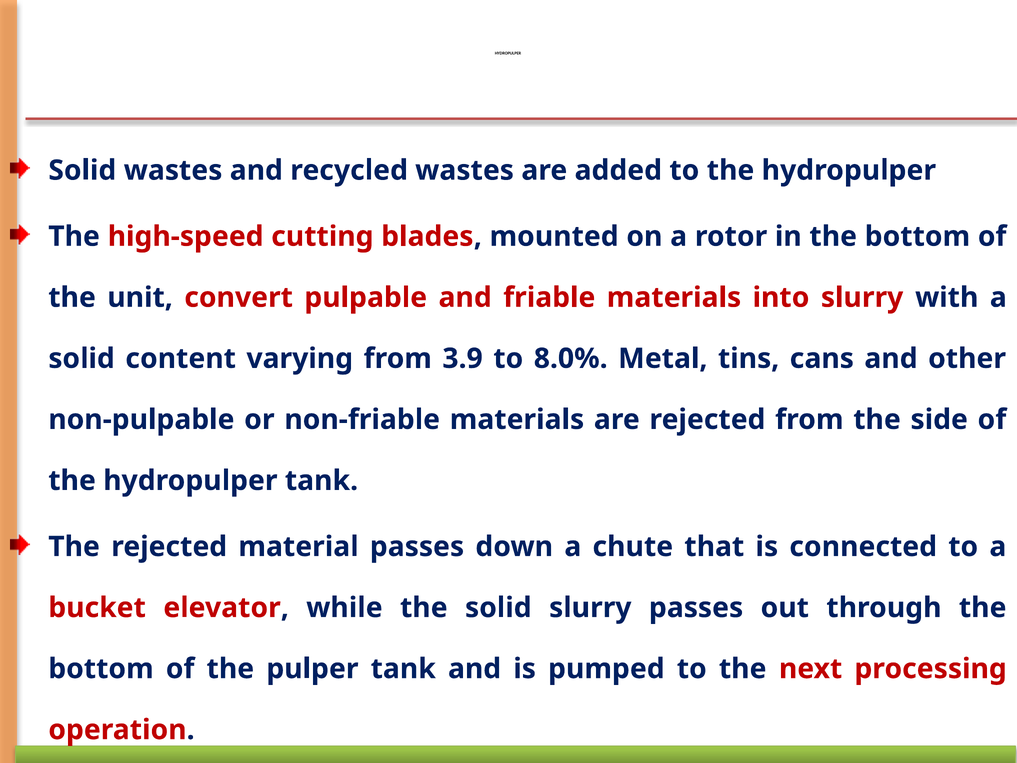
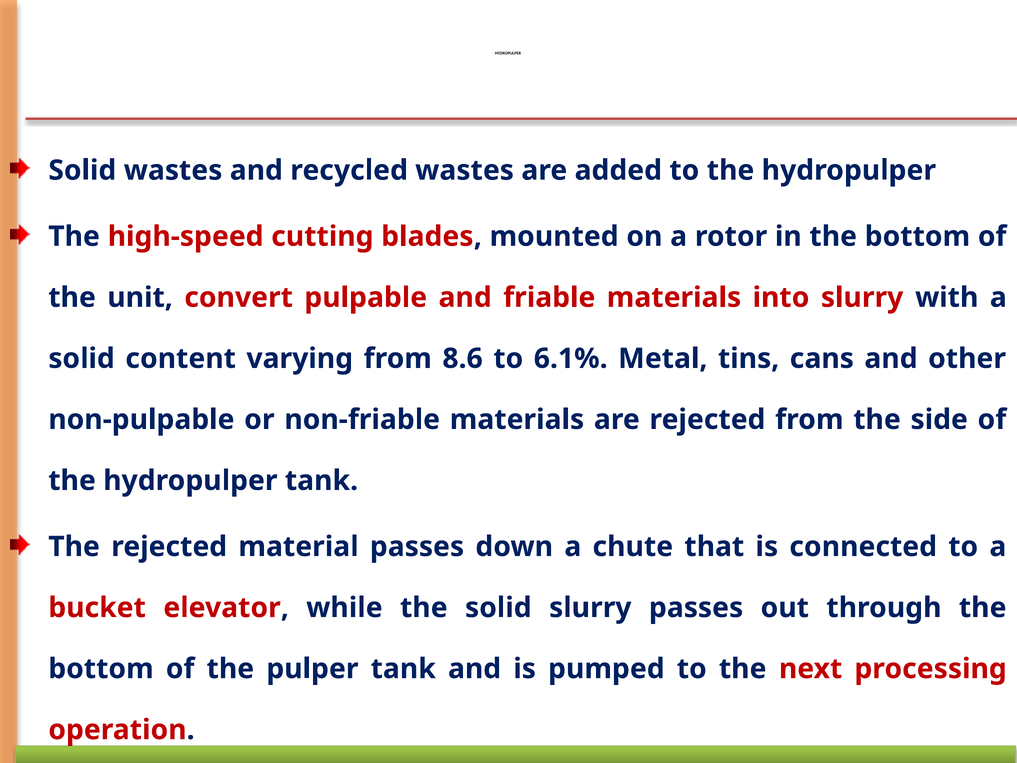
3.9: 3.9 -> 8.6 (463, 358)
8.0%: 8.0% -> 6.1% (571, 358)
